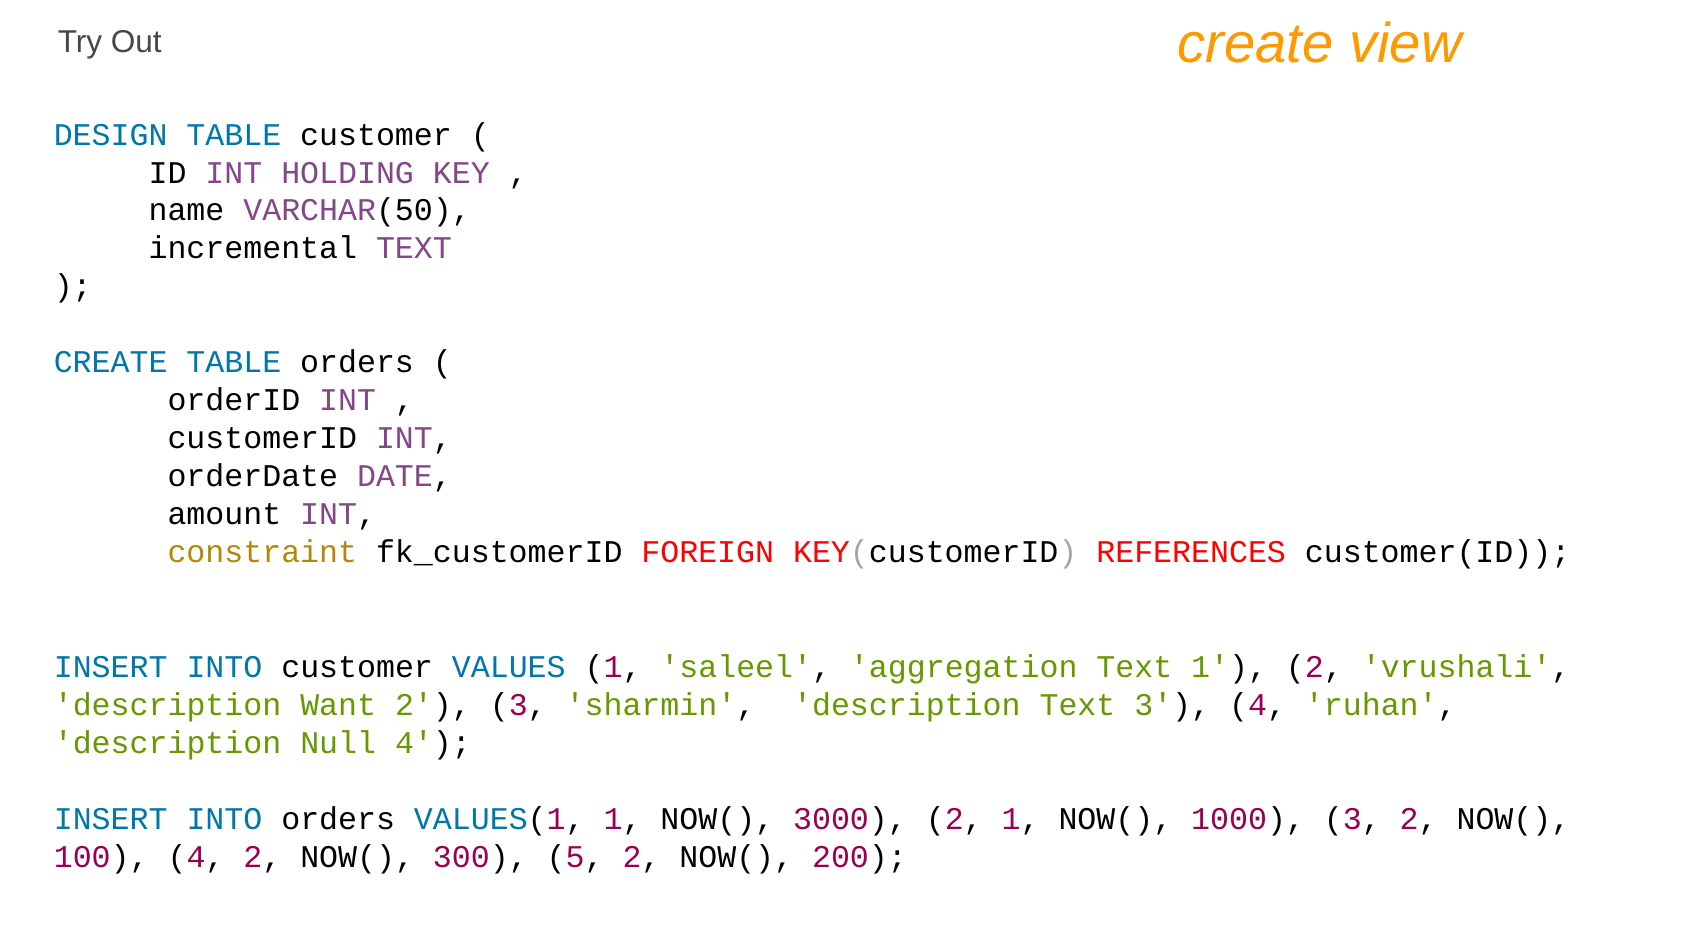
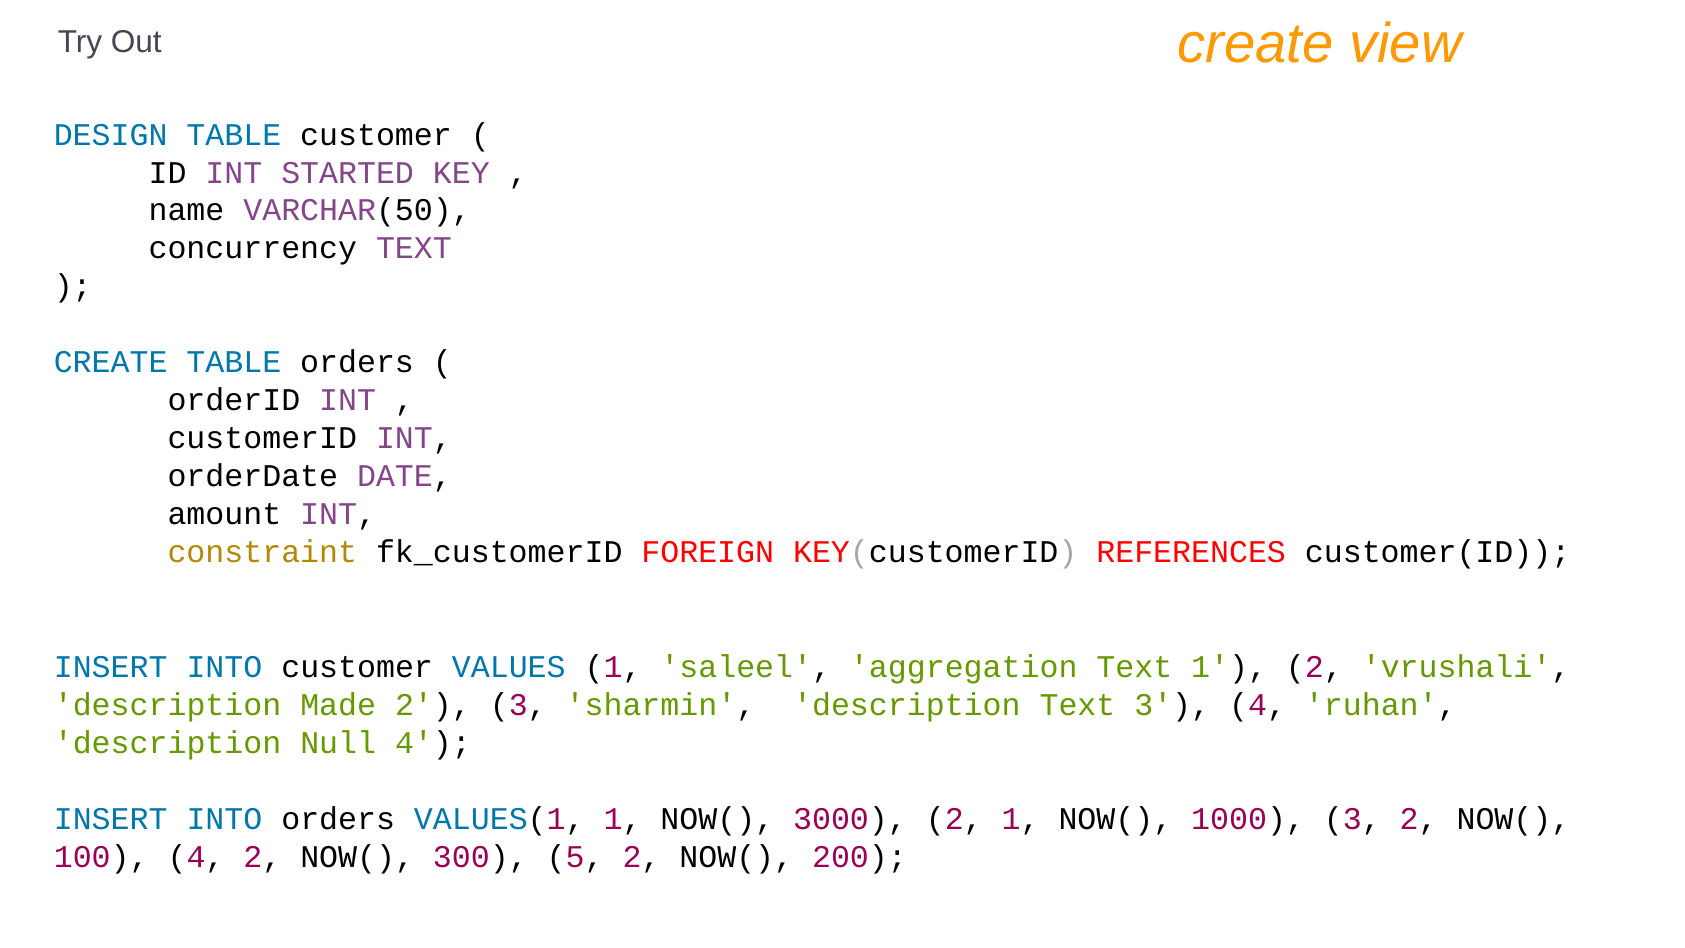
HOLDING: HOLDING -> STARTED (348, 173)
incremental: incremental -> concurrency (253, 248)
Want: Want -> Made (338, 705)
